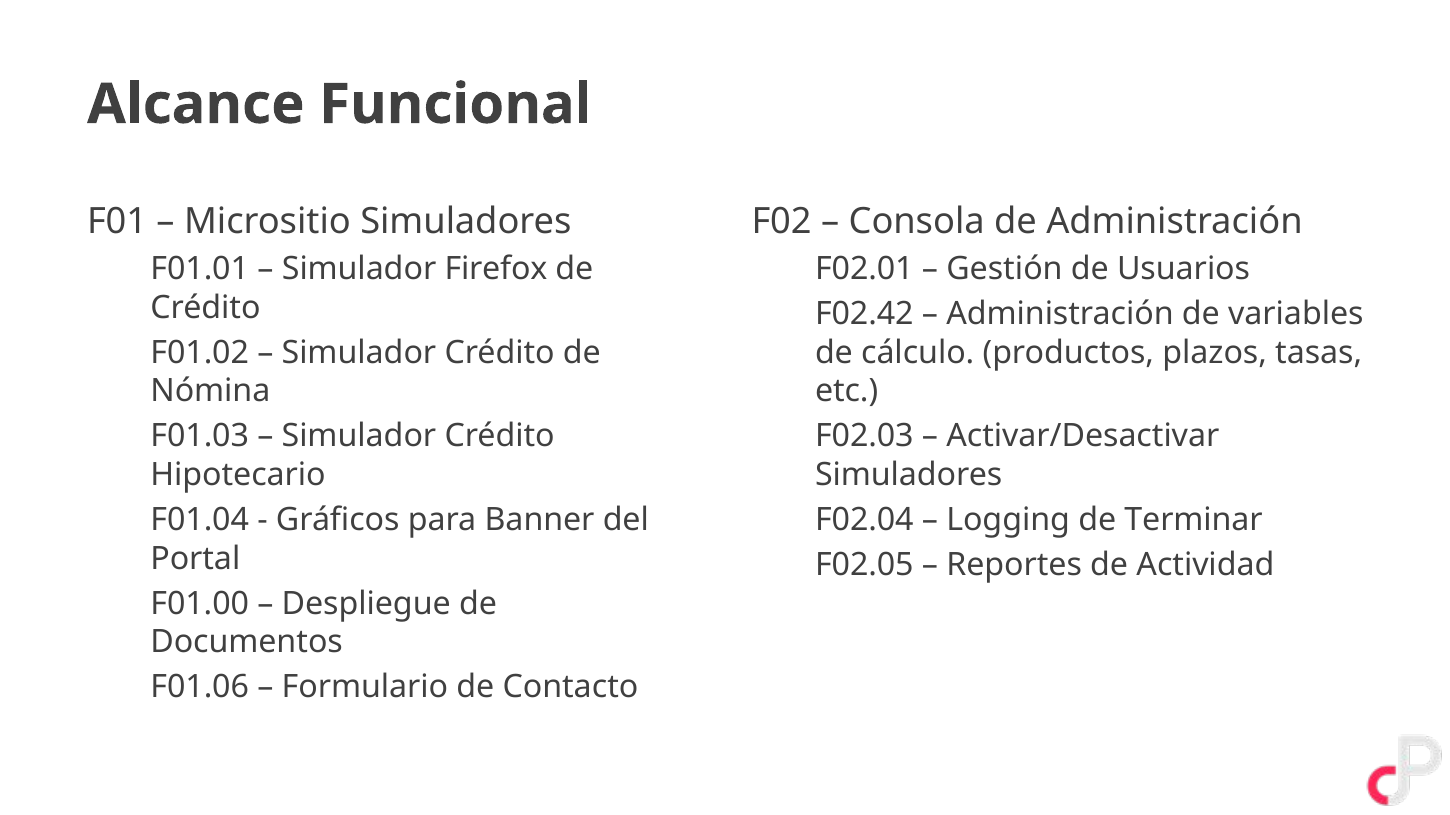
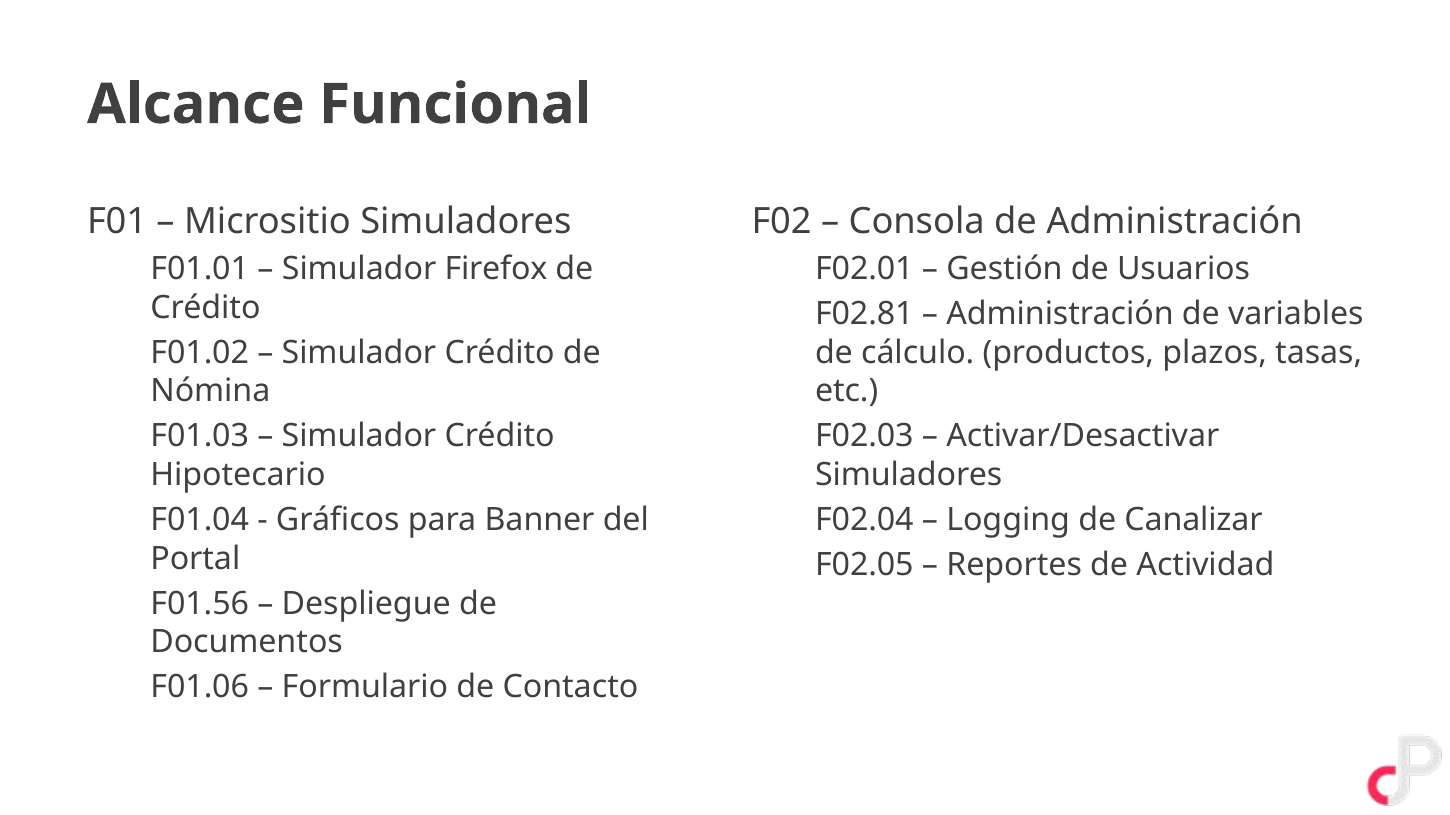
F02.42: F02.42 -> F02.81 (864, 314)
Terminar: Terminar -> Canalizar (1194, 520)
F01.00: F01.00 -> F01.56 (200, 604)
